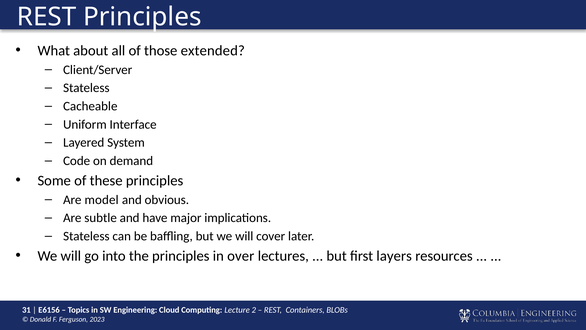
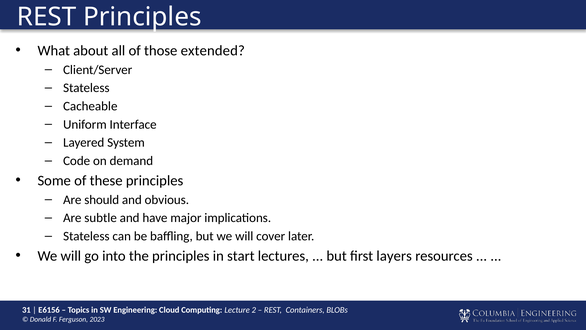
model: model -> should (102, 199)
over: over -> start (241, 256)
